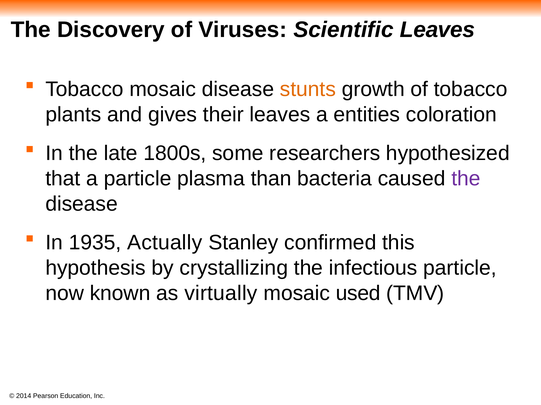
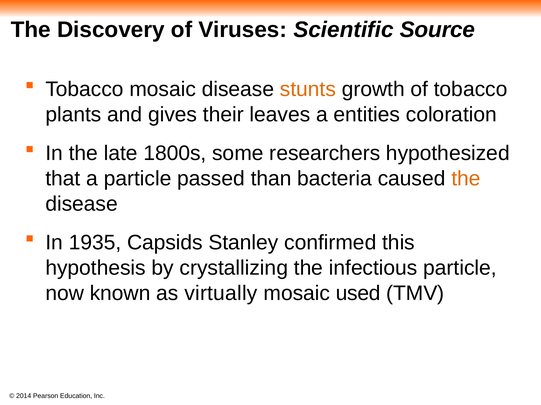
Scientific Leaves: Leaves -> Source (437, 30)
plasma: plasma -> passed (211, 179)
the colour: purple -> orange (466, 179)
Actually: Actually -> Capsids (165, 243)
